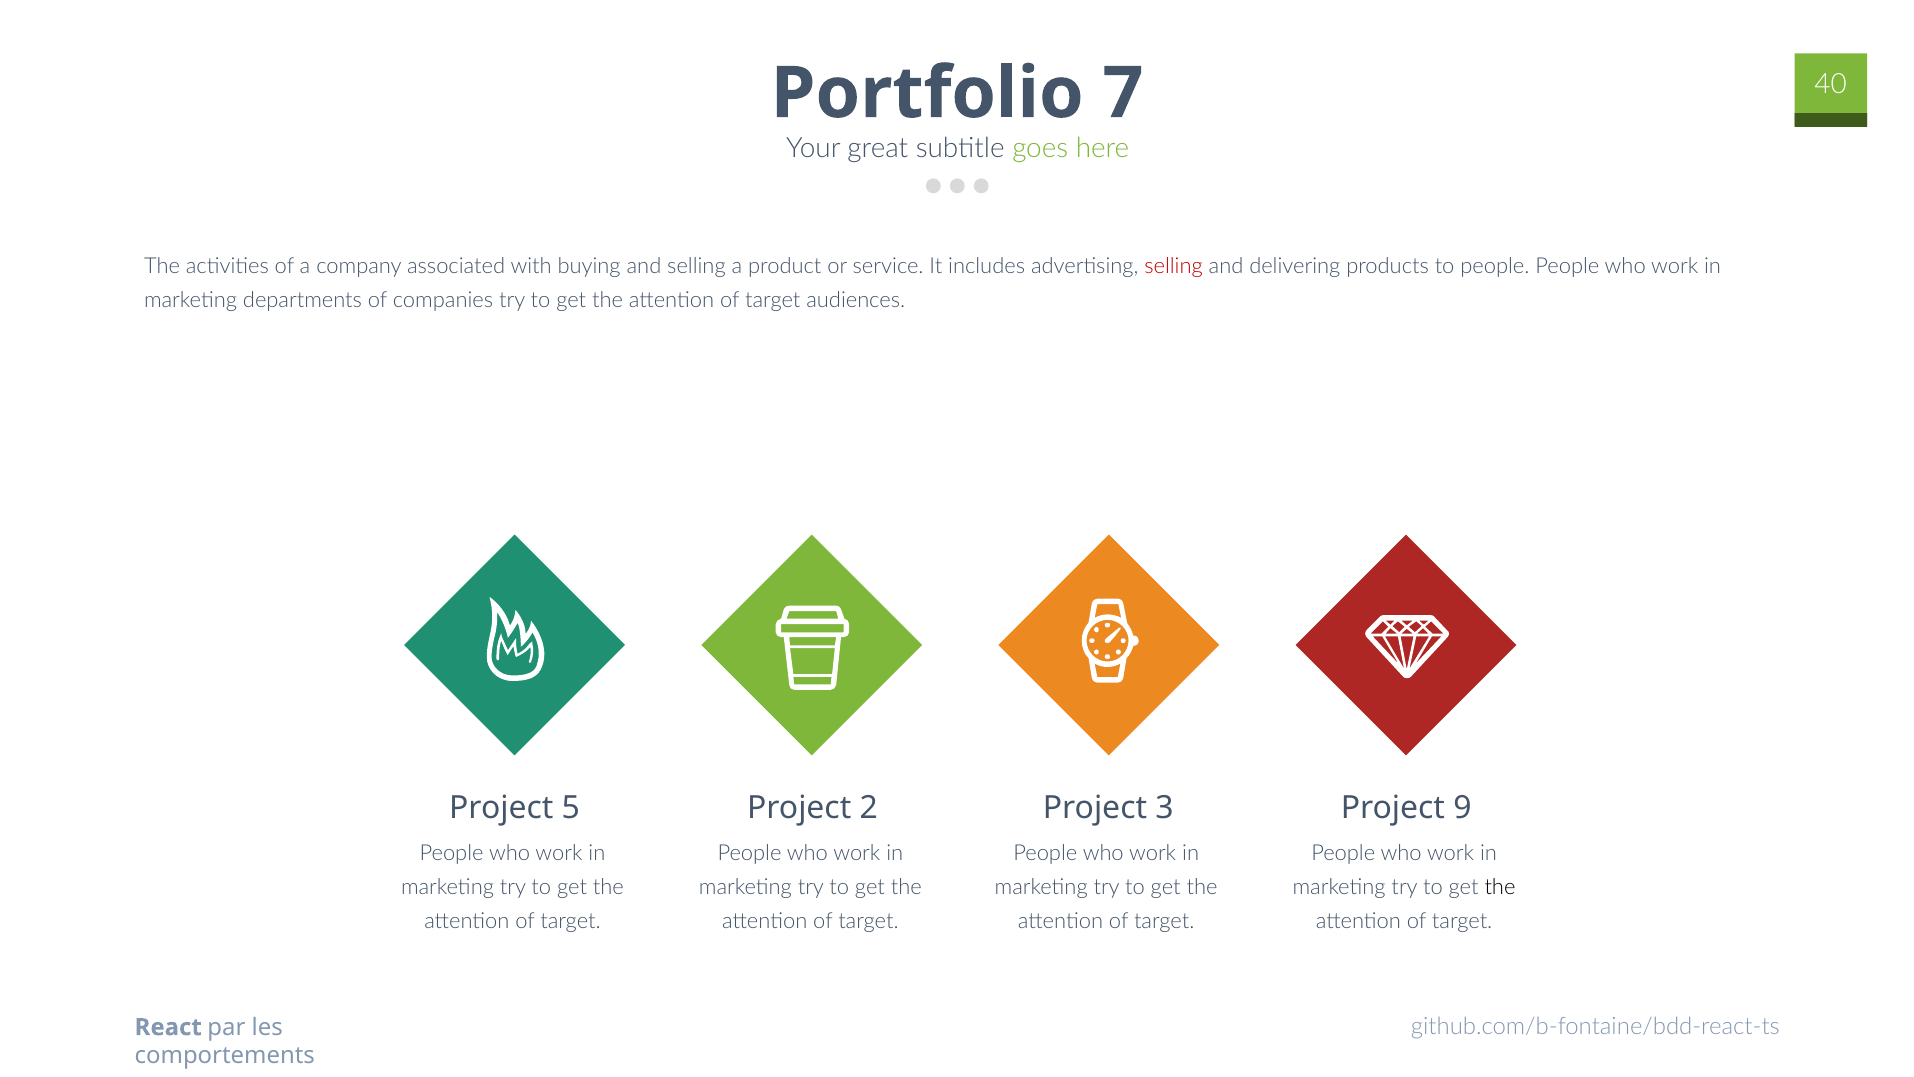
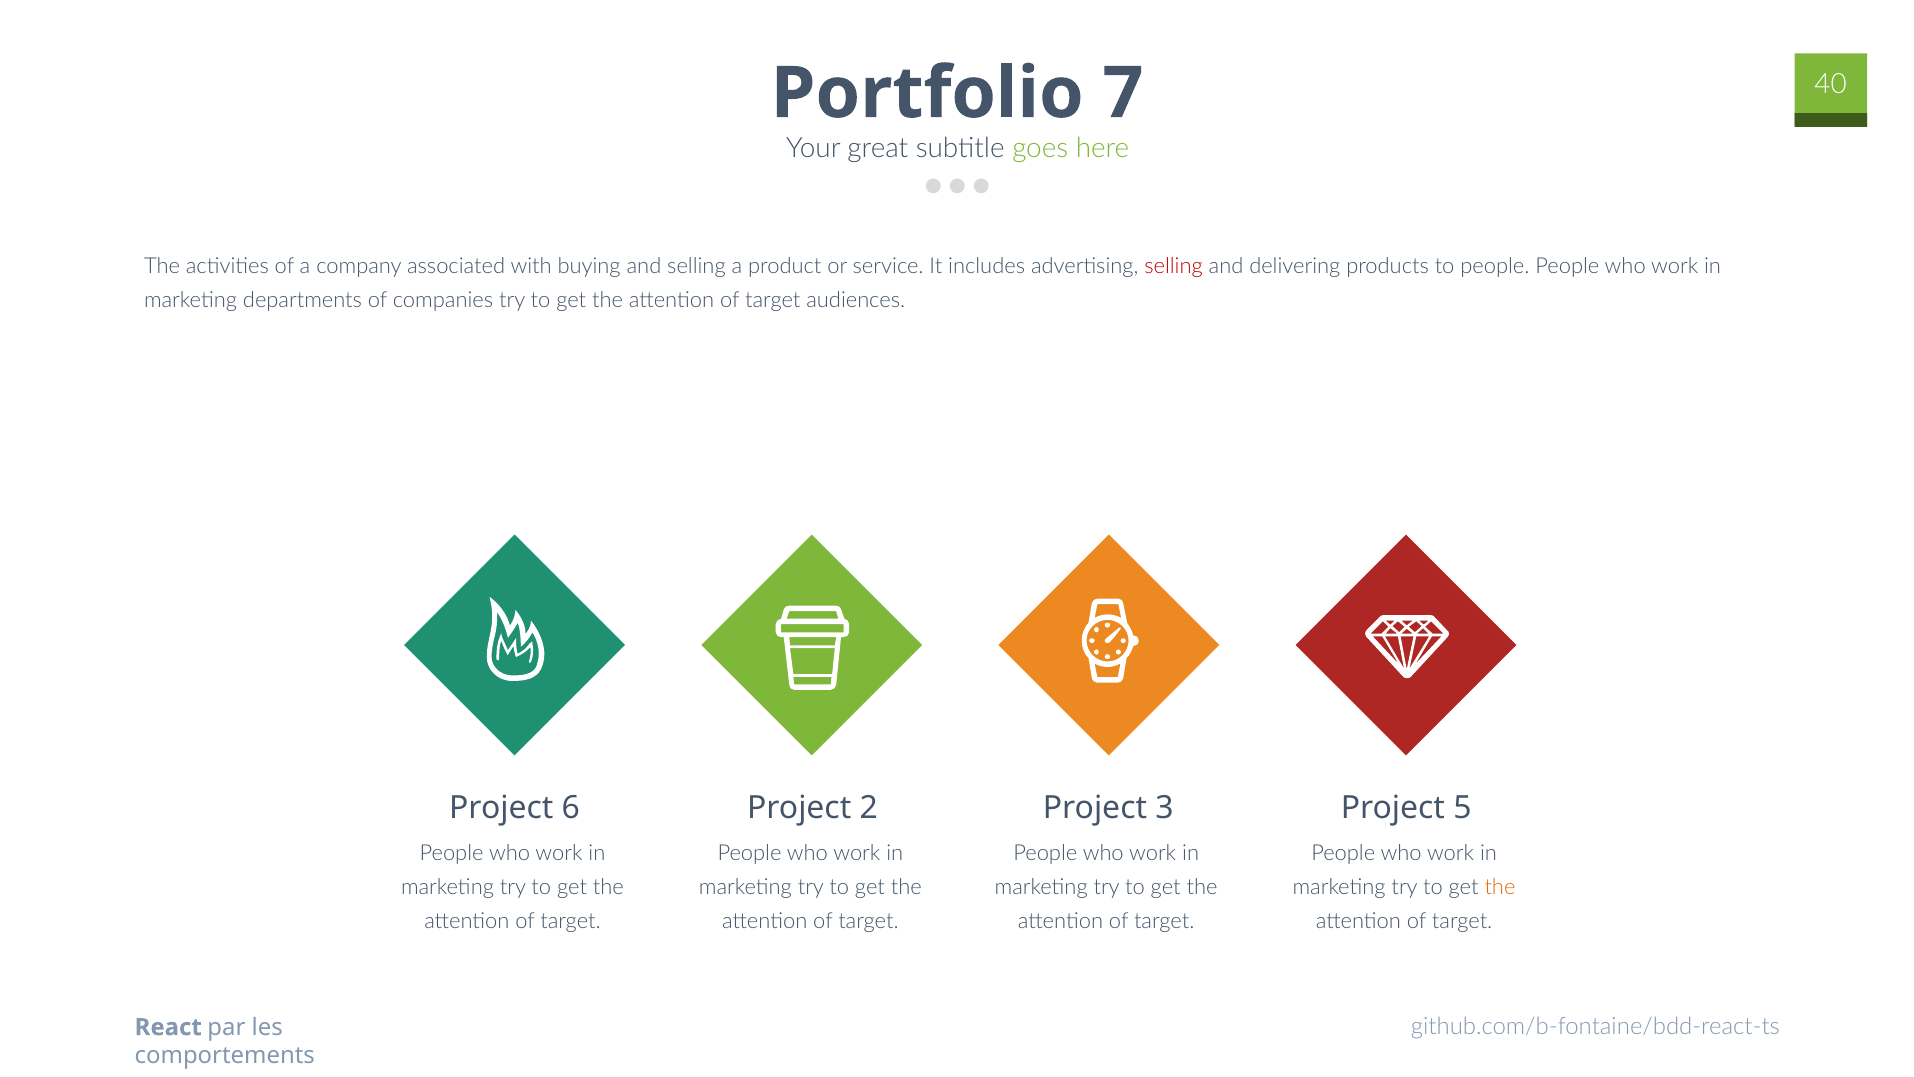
5: 5 -> 6 (571, 808)
9: 9 -> 5 (1462, 808)
the colour: black -> orange (1500, 887)
